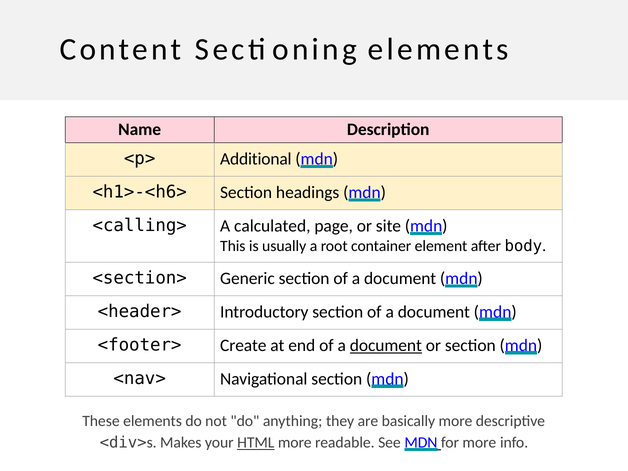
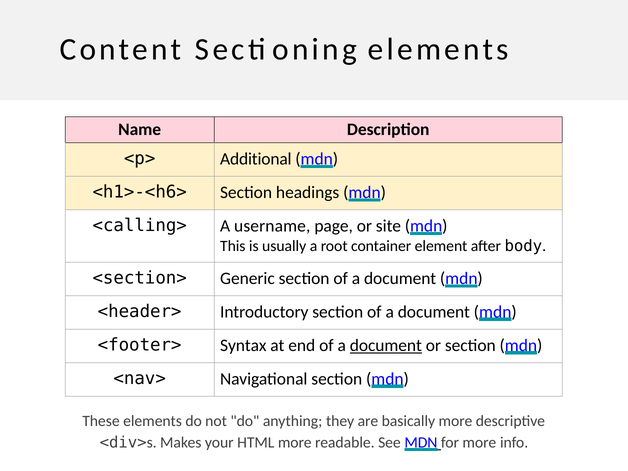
calculated: calculated -> username (272, 226)
Create: Create -> Syntax (243, 345)
HTML underline: present -> none (256, 443)
